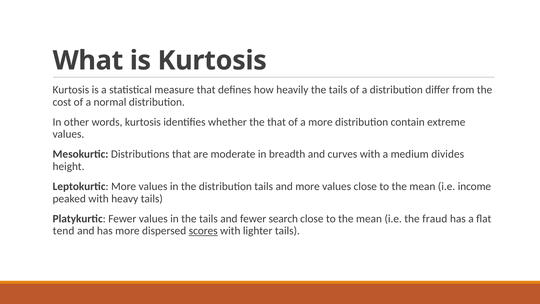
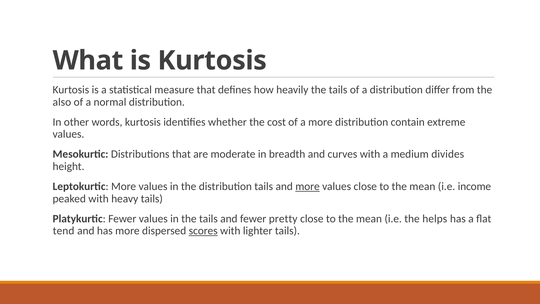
cost: cost -> also (62, 102)
the that: that -> cost (277, 122)
more underline: none -> present (308, 186)
search: search -> pretty (283, 218)
fraud: fraud -> helps (435, 218)
